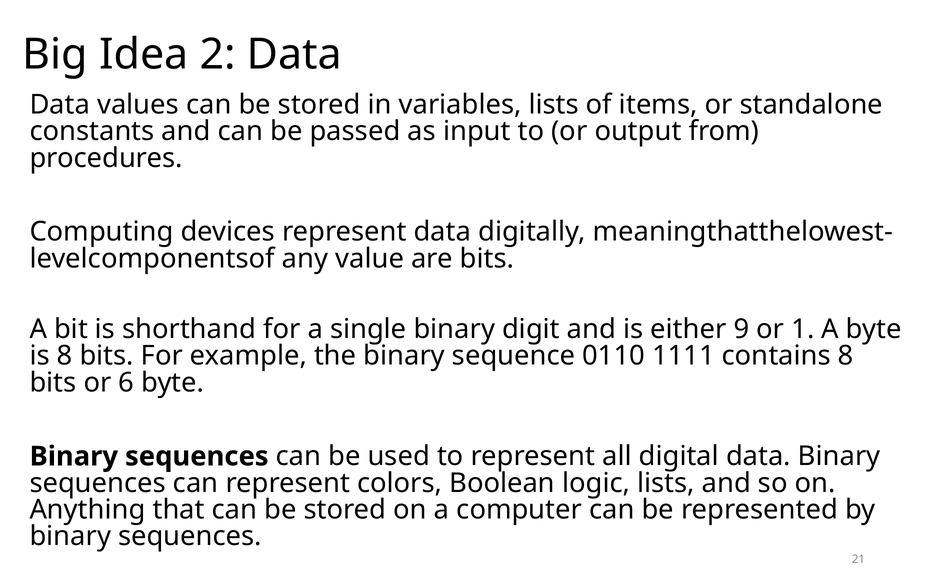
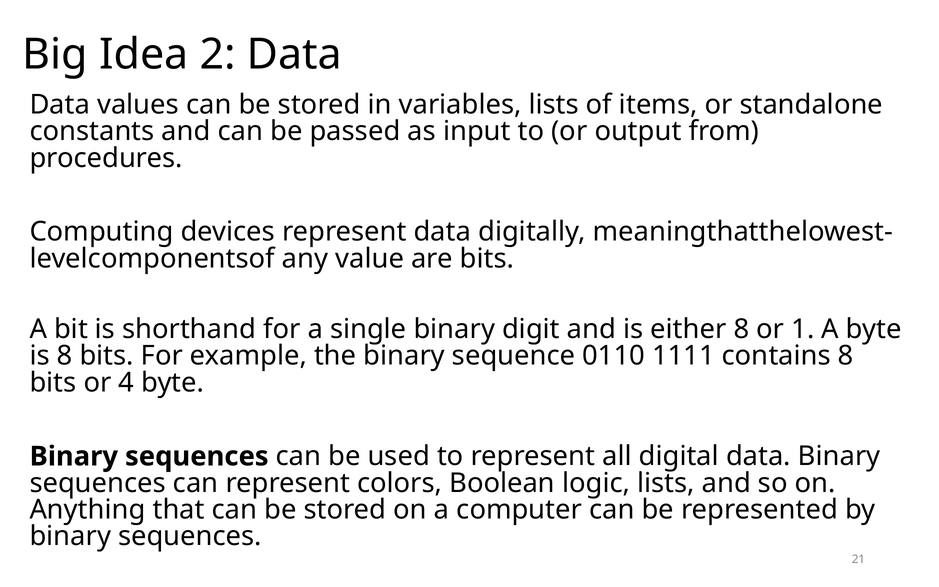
either 9: 9 -> 8 (741, 329)
6: 6 -> 4 (126, 382)
